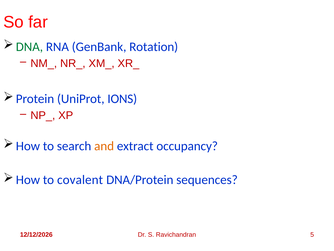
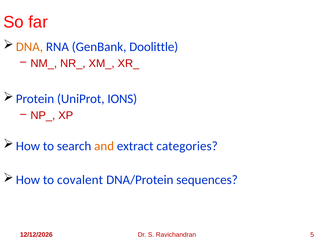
DNA colour: green -> orange (29, 47)
Rotation: Rotation -> Doolittle (154, 47)
occupancy: occupancy -> categories (187, 146)
